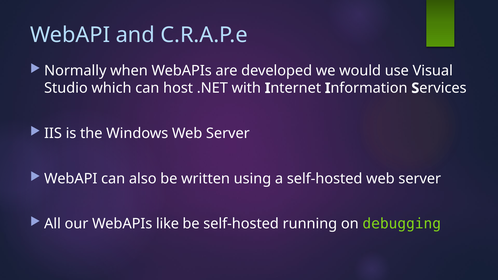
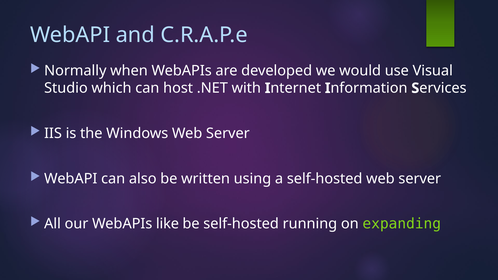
debugging: debugging -> expanding (402, 224)
